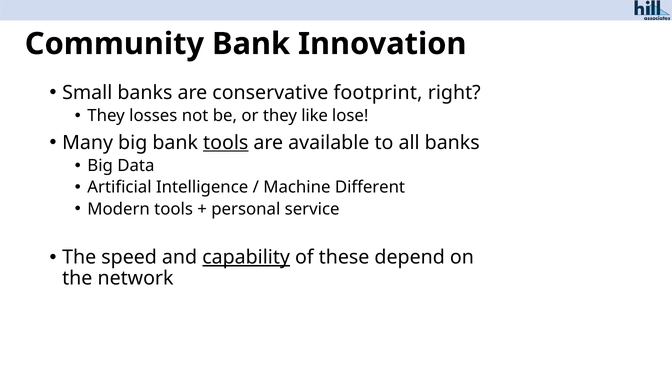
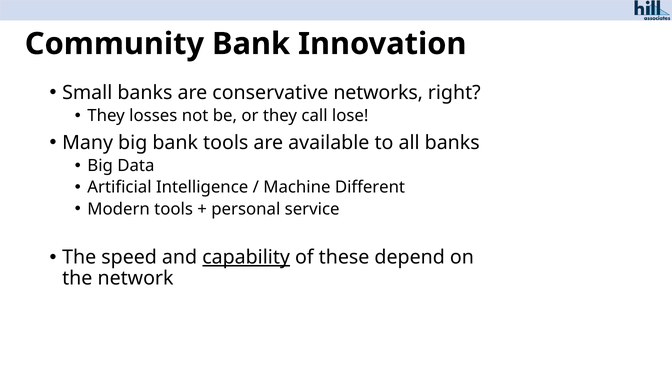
footprint: footprint -> networks (378, 93)
like: like -> call (315, 116)
tools underline: present -> none (226, 143)
